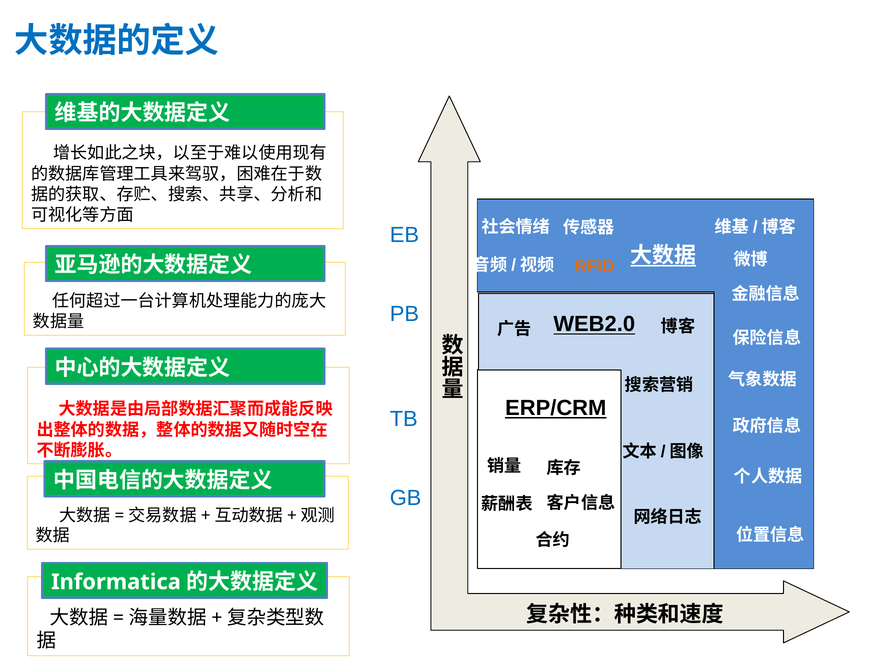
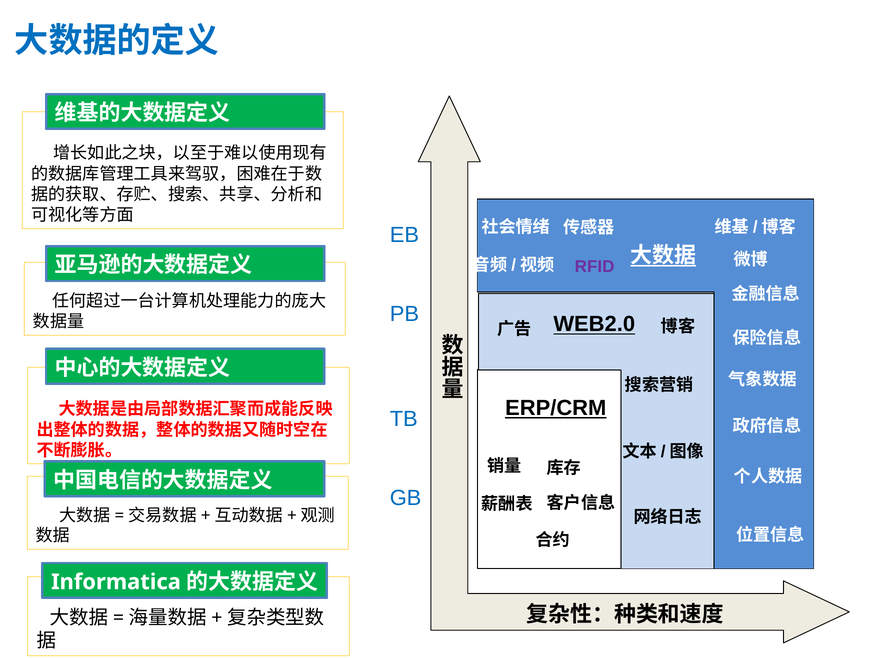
RFID colour: orange -> purple (595, 267)
